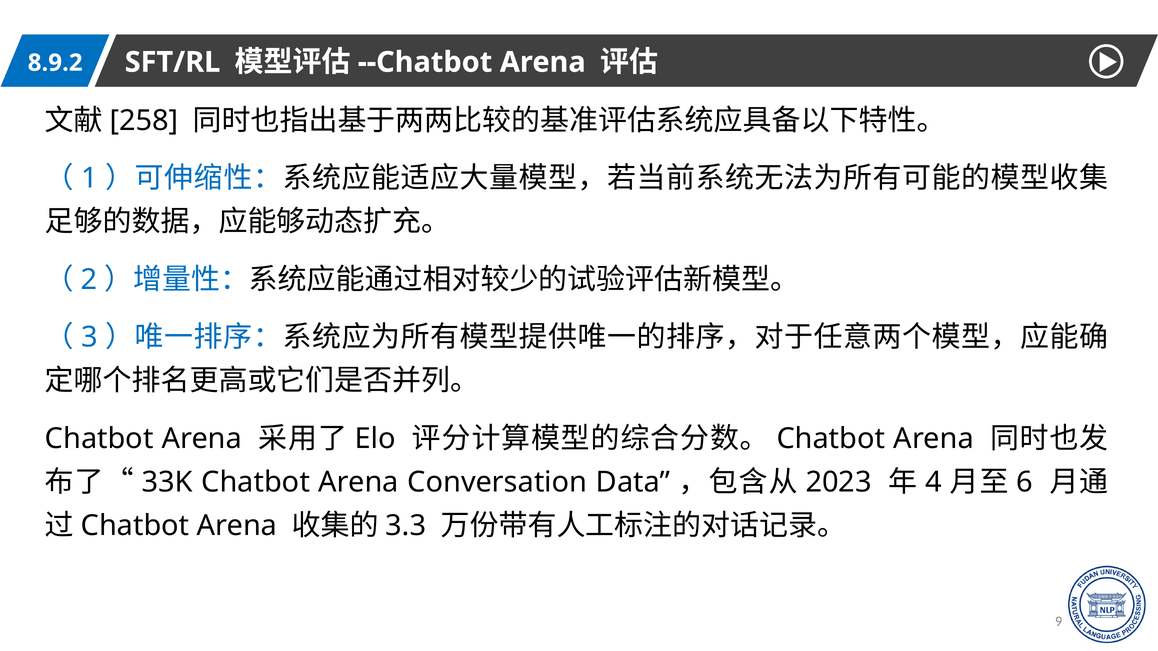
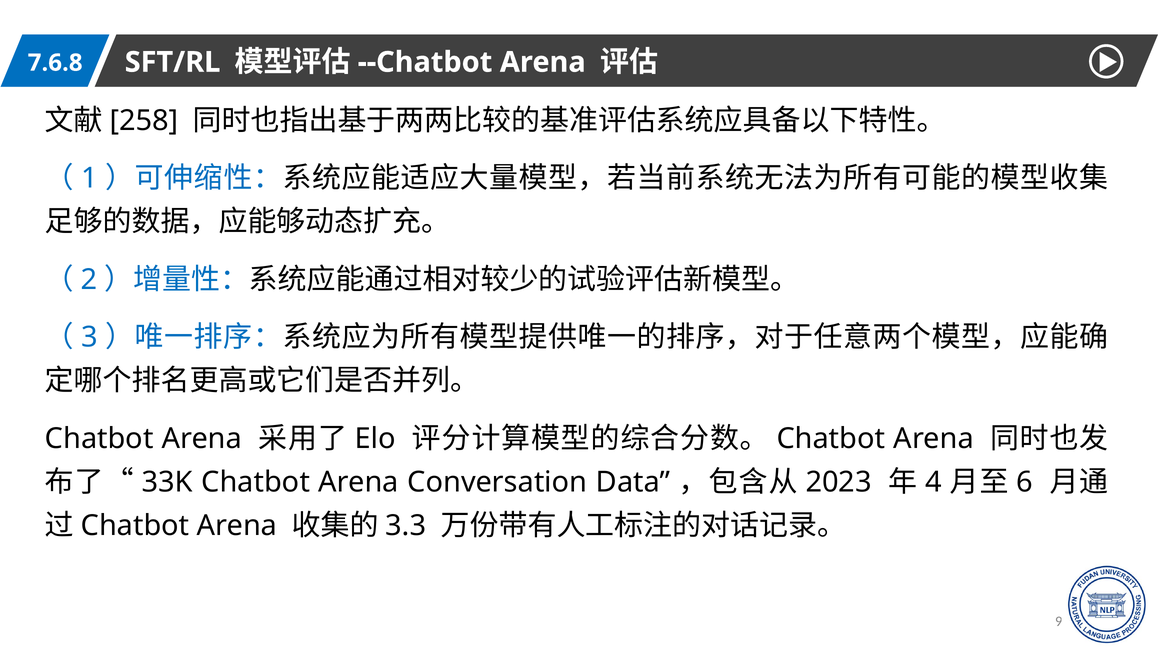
8.9.2: 8.9.2 -> 7.6.8 (55, 63)
